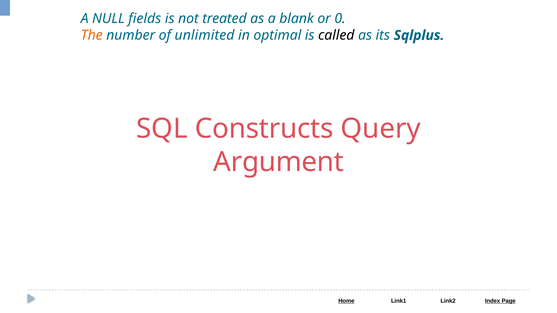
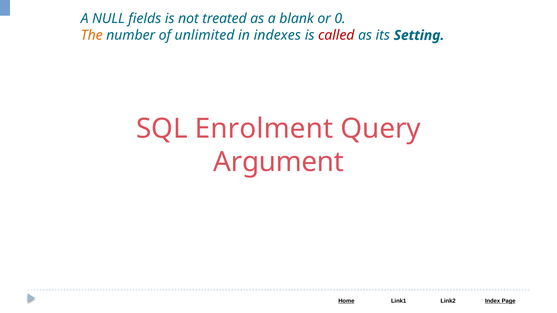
optimal: optimal -> indexes (277, 35)
called colour: black -> red (336, 35)
Sqlplus: Sqlplus -> Setting (419, 35)
Constructs: Constructs -> Enrolment (264, 129)
